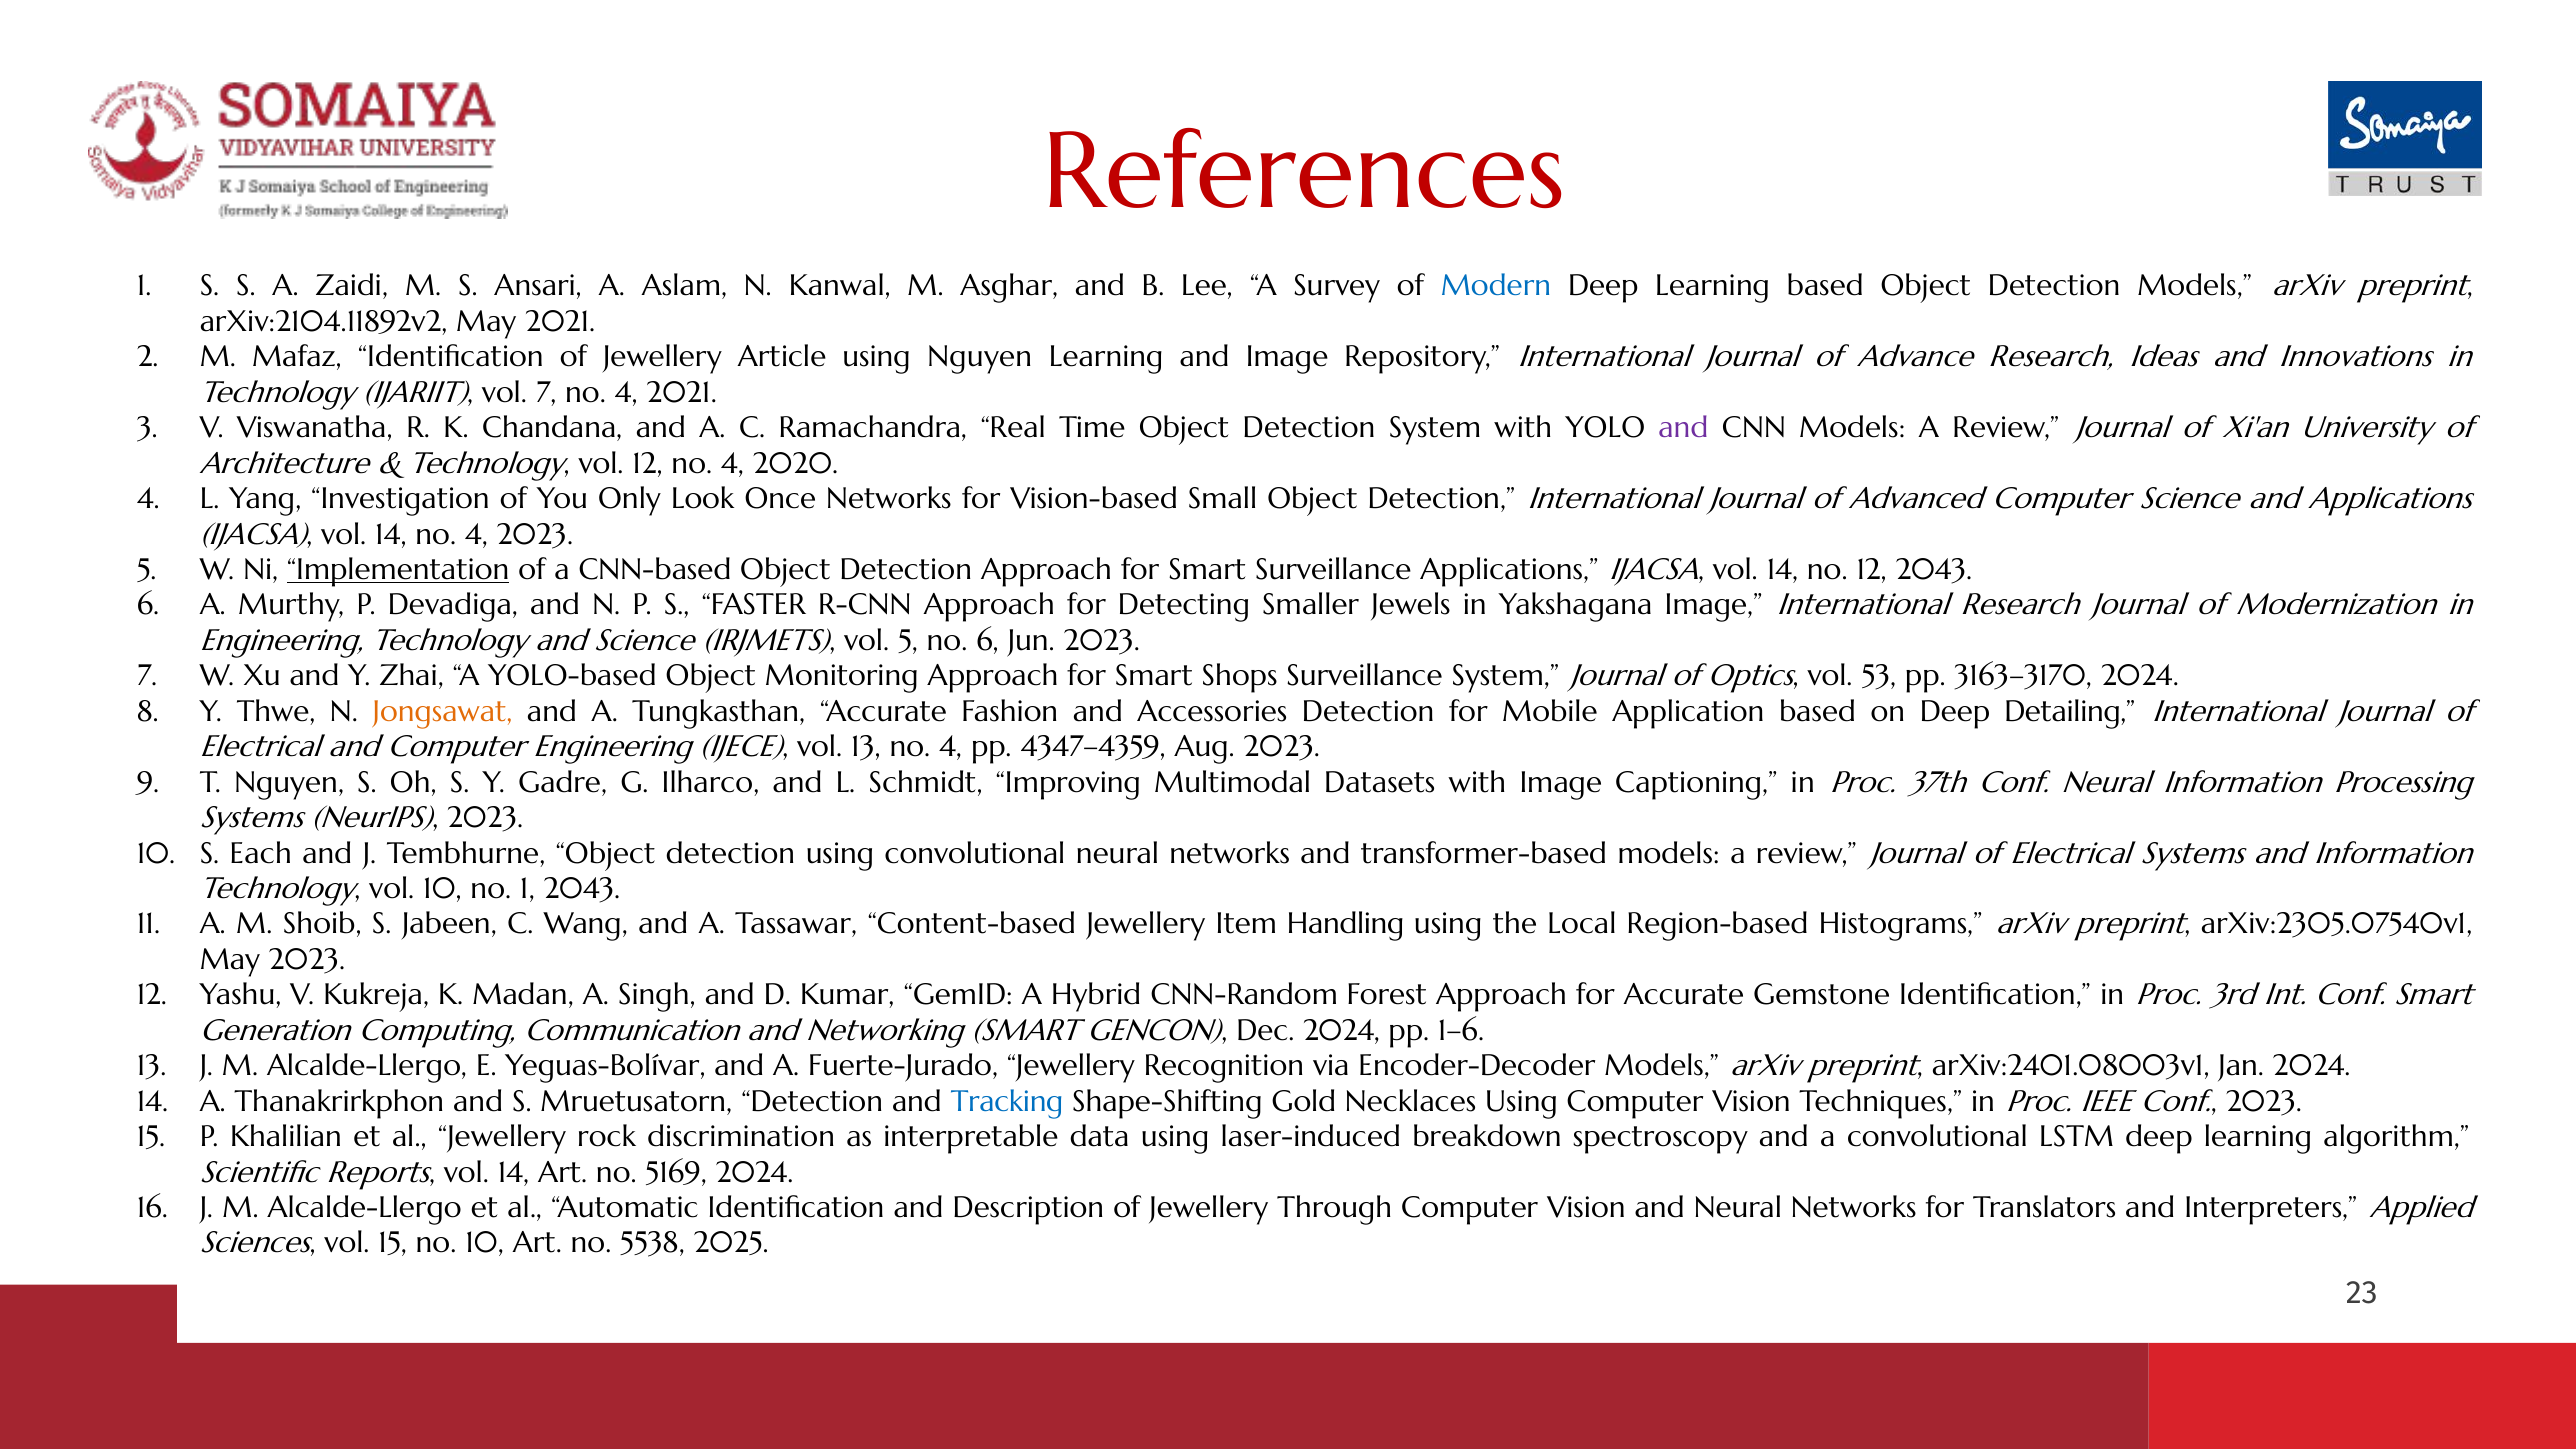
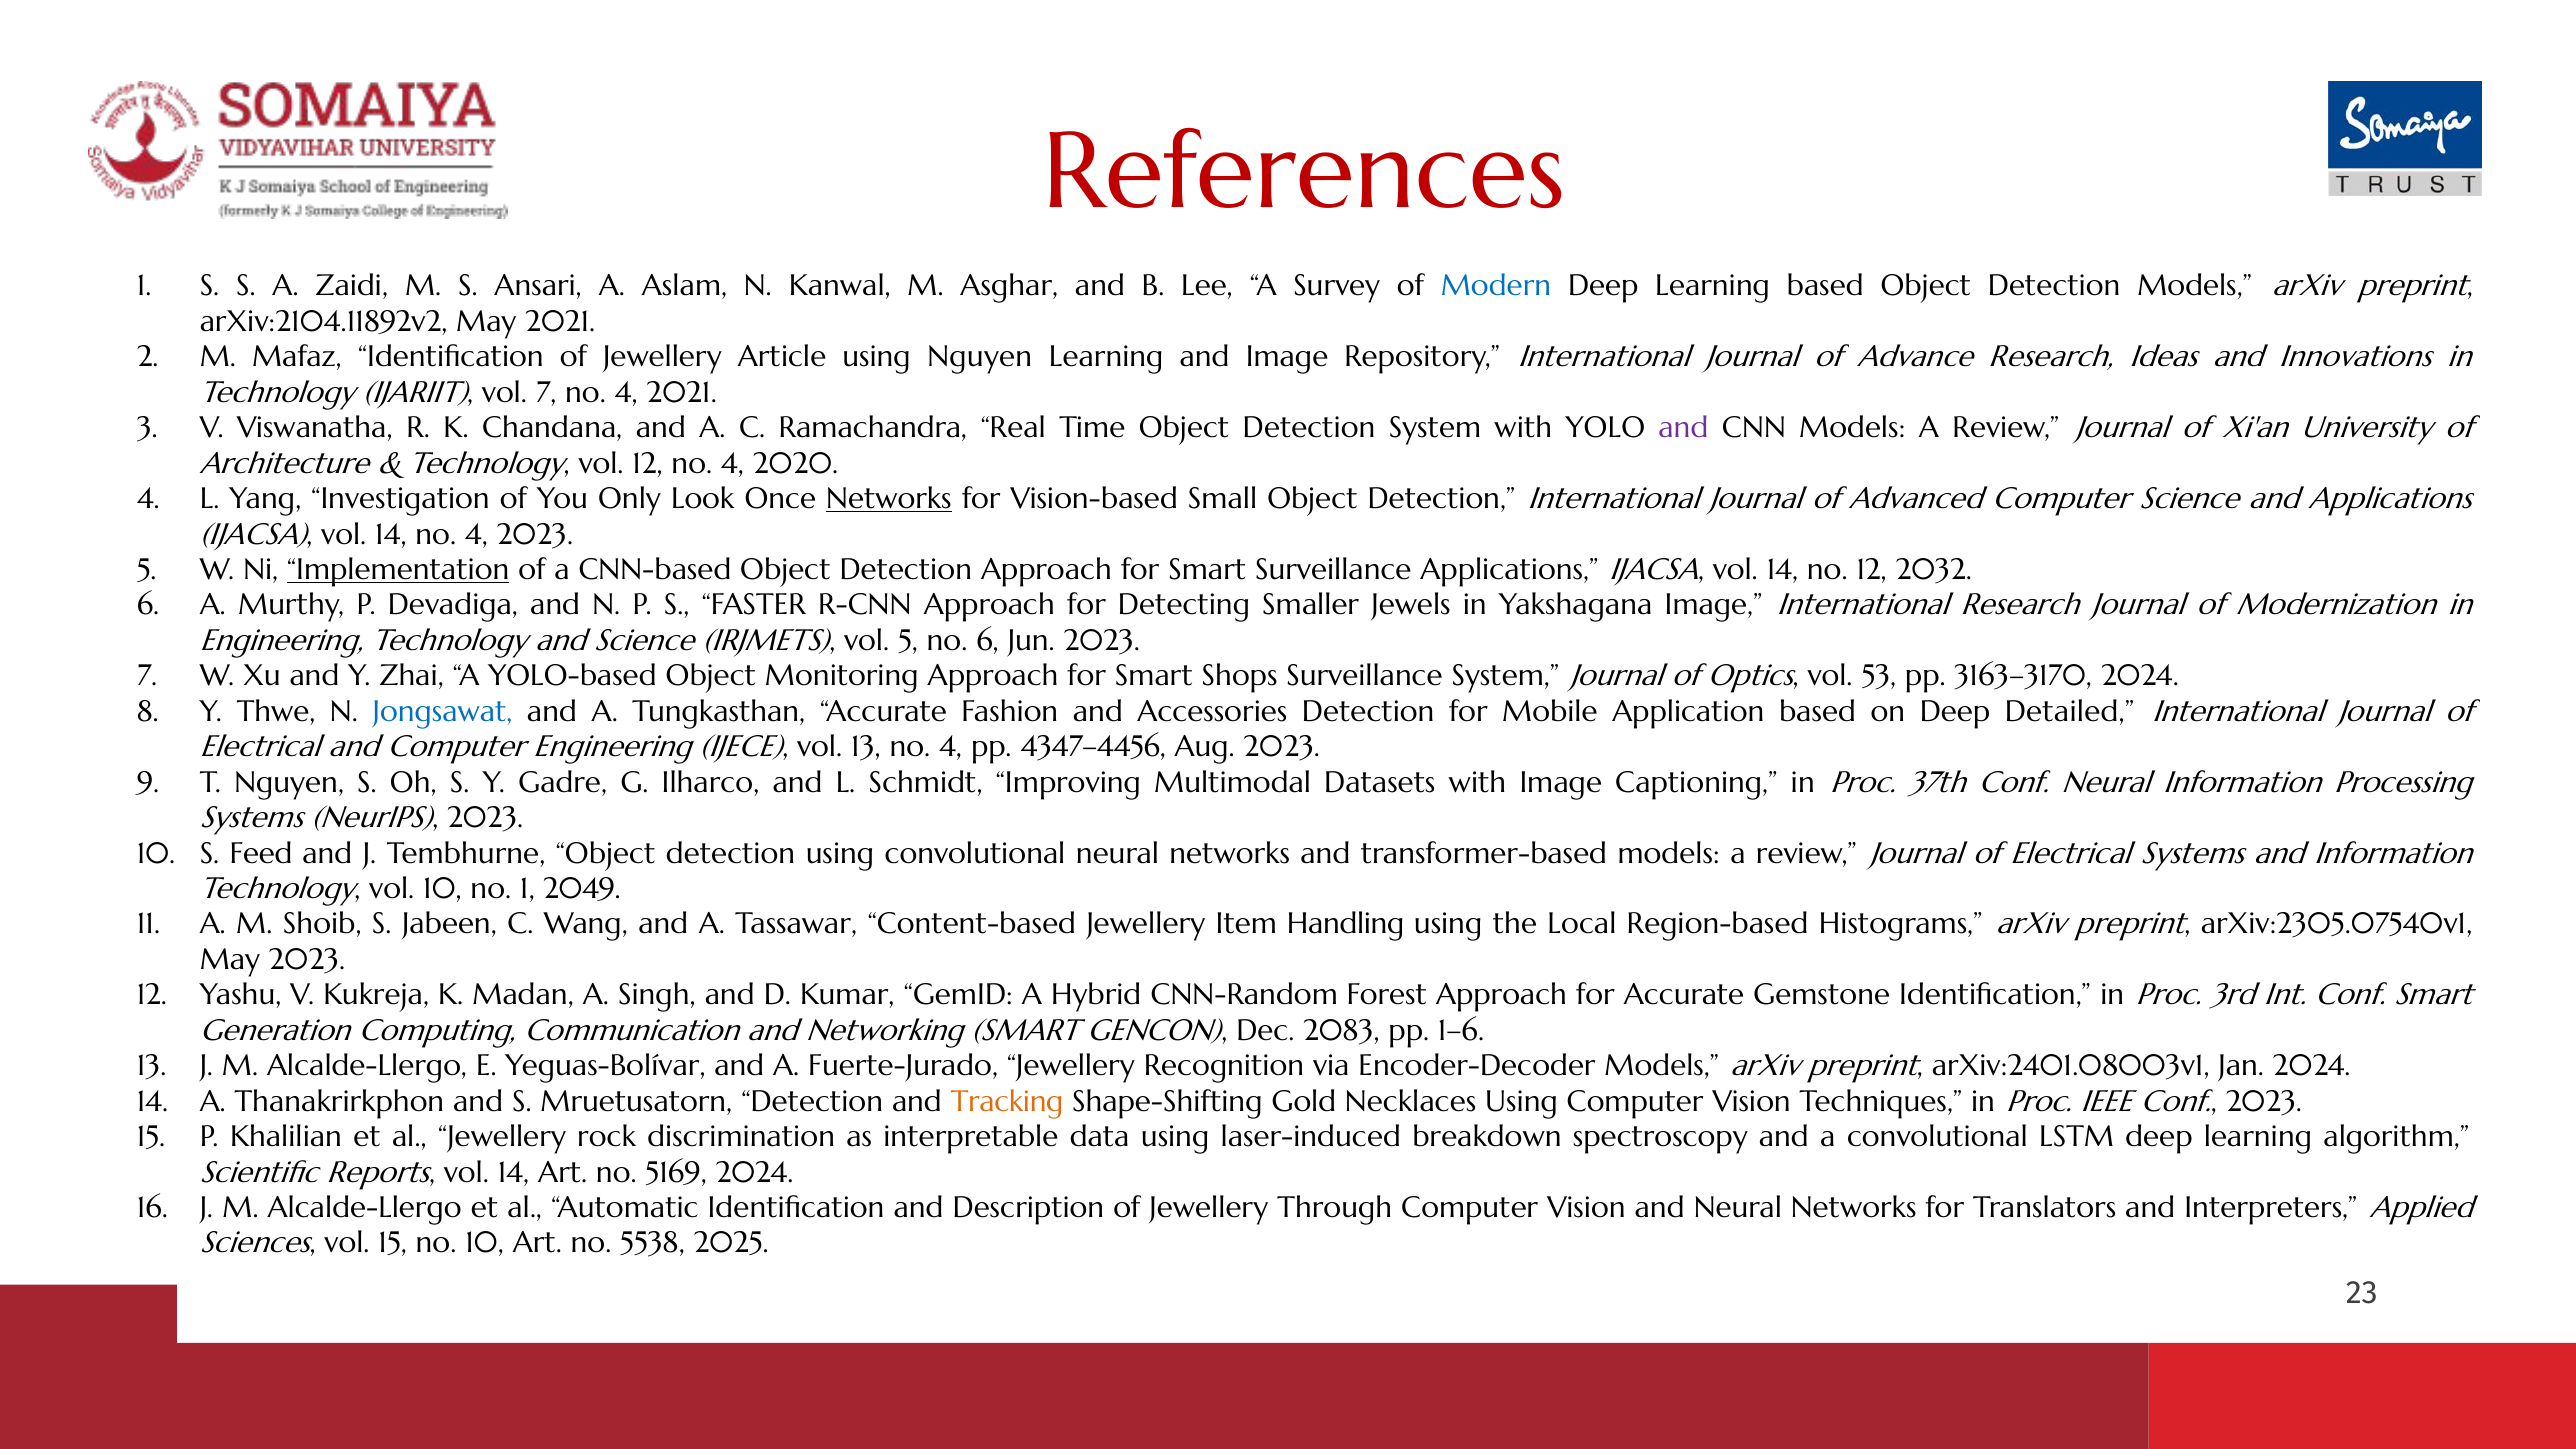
Networks underline: none -> present (889, 499)
12 2043: 2043 -> 2032 (1934, 570)
Jongsawat colour: orange -> blue (443, 711)
Detailing: Detailing -> Detailed (2070, 711)
4347–4359: 4347–4359 -> 4347–4456 (1093, 747)
Each: Each -> Feed (261, 853)
1 2043: 2043 -> 2049 (582, 889)
Dec 2024: 2024 -> 2083 (1341, 1030)
Tracking colour: blue -> orange (1007, 1101)
